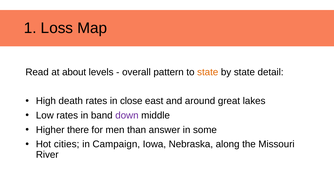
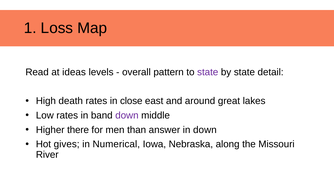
about: about -> ideas (74, 72)
state colour: orange -> purple (208, 72)
in some: some -> down (205, 130)
cities: cities -> gives (67, 144)
Campaign: Campaign -> Numerical (116, 144)
